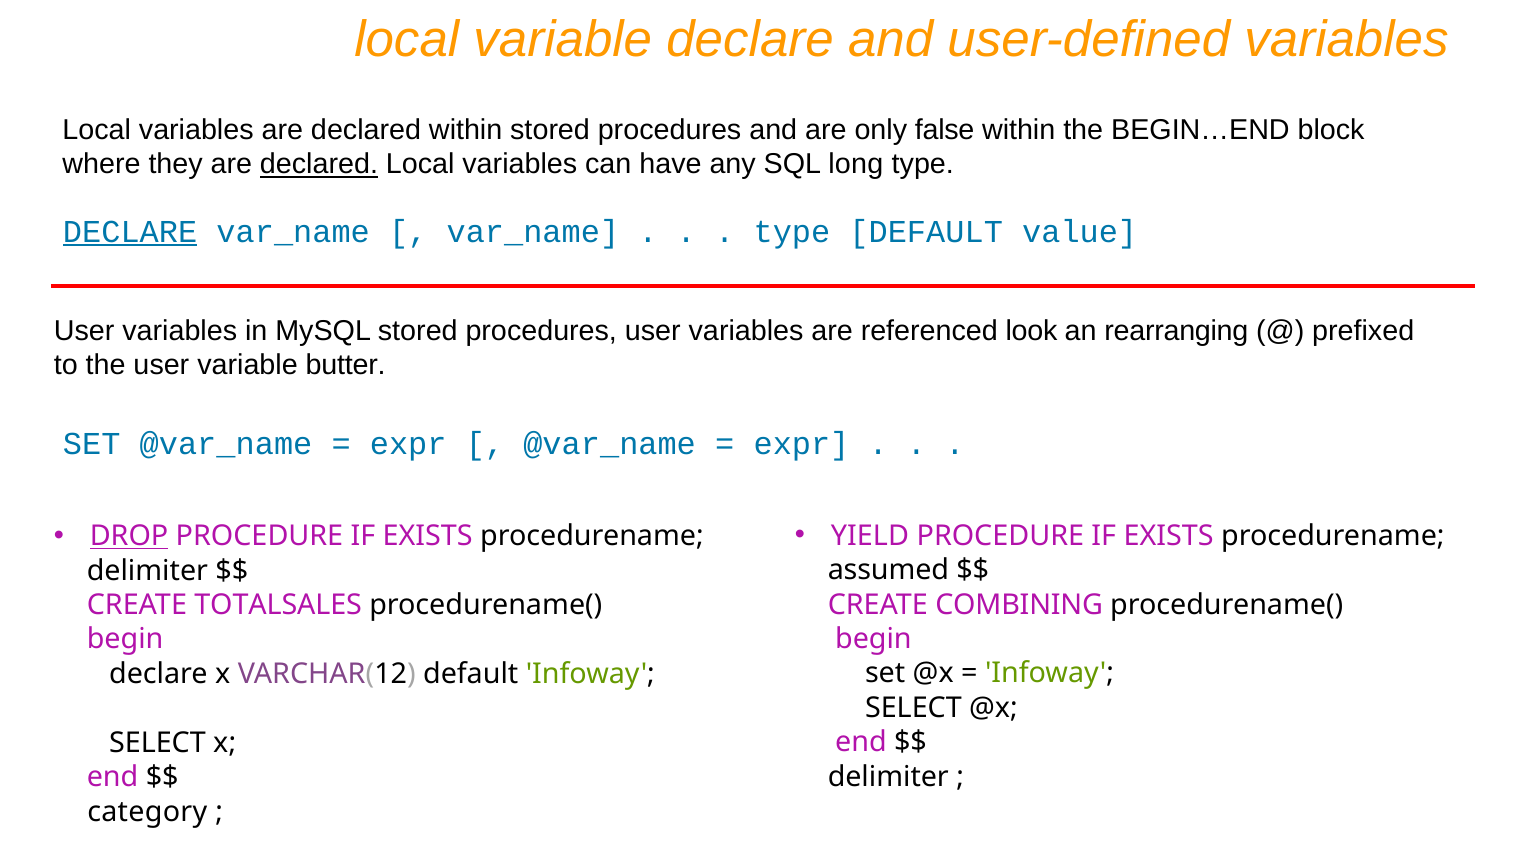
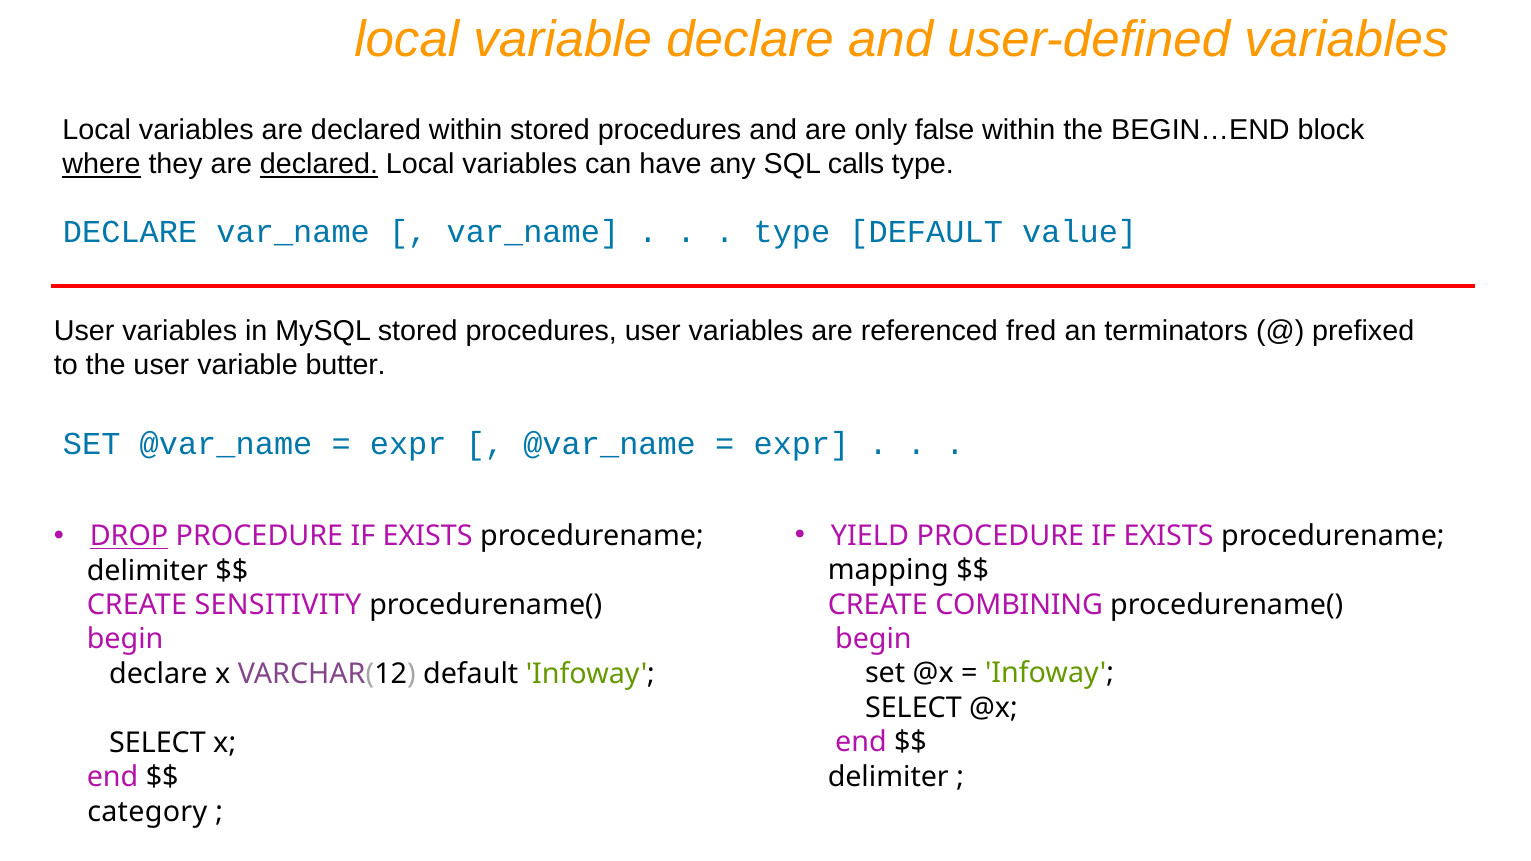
where underline: none -> present (102, 165)
long: long -> calls (856, 165)
DECLARE underline: present -> none (130, 232)
look: look -> fred (1031, 331)
rearranging: rearranging -> terminators (1176, 331)
assumed: assumed -> mapping (888, 570)
TOTALSALES: TOTALSALES -> SENSITIVITY (278, 605)
